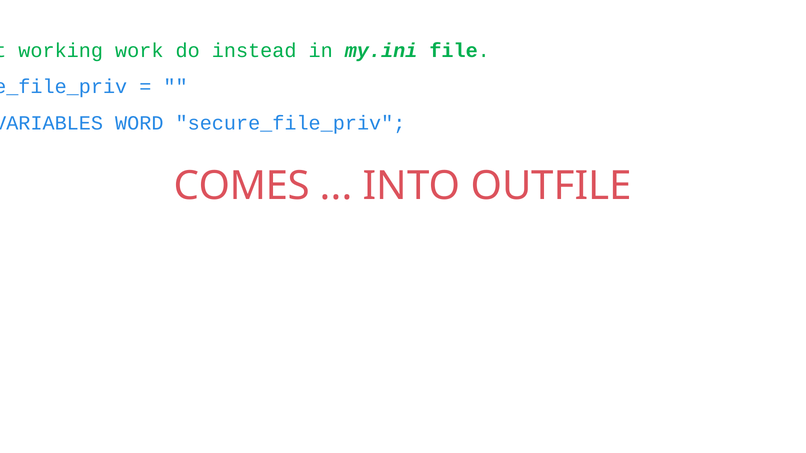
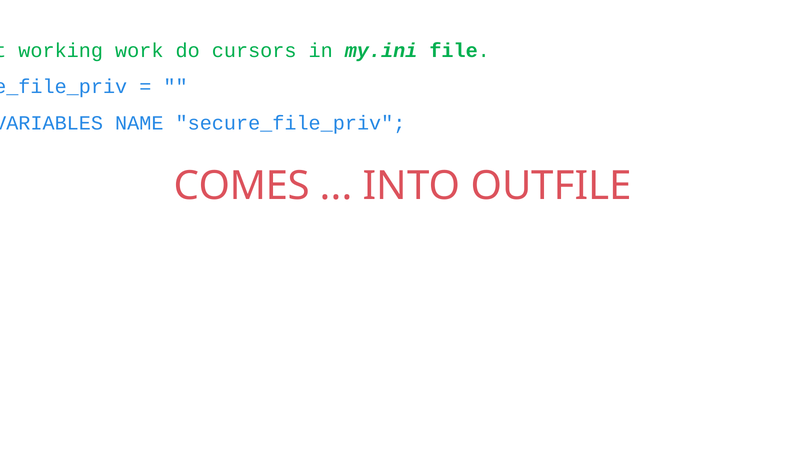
instead: instead -> cursors (254, 51)
WORD: WORD -> NAME (139, 123)
